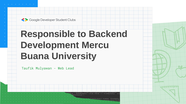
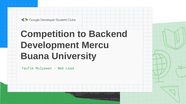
Responsible: Responsible -> Competition (48, 34)
